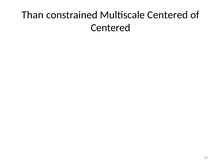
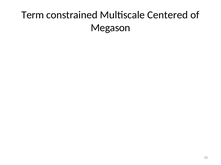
Than: Than -> Term (33, 15)
Centered: Centered -> Megason (111, 28)
